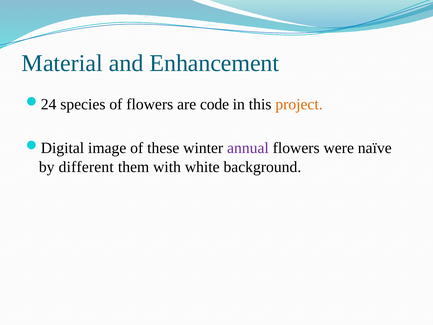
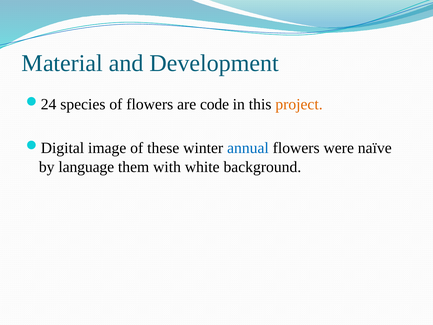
Enhancement: Enhancement -> Development (214, 63)
annual colour: purple -> blue (248, 148)
different: different -> language (86, 167)
